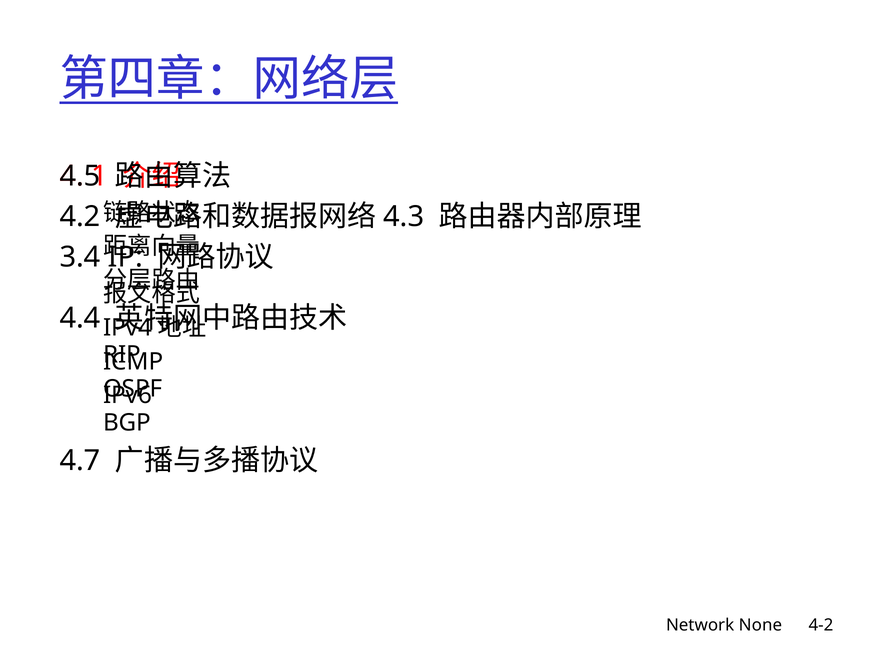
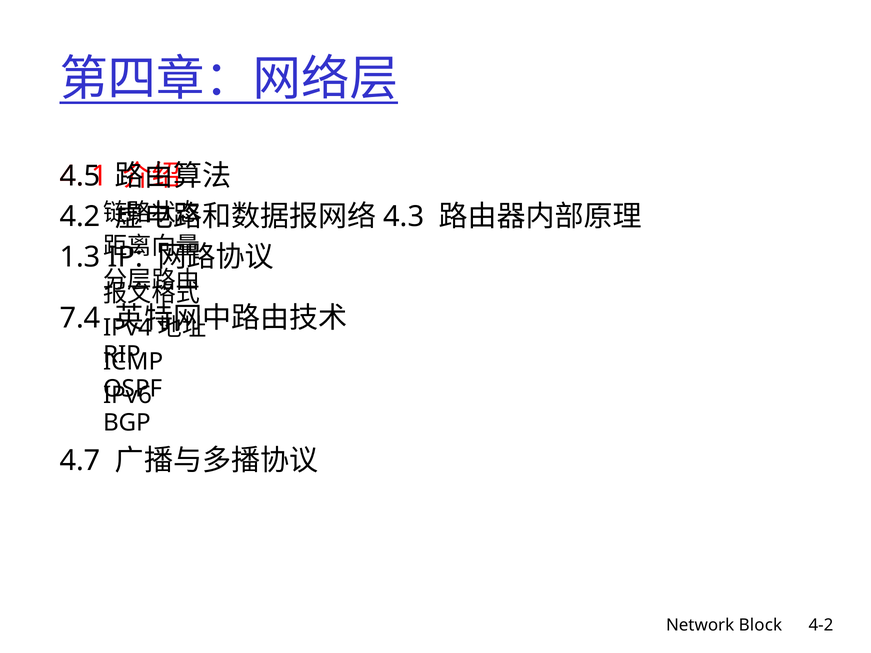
3.4: 3.4 -> 1.3 (80, 258)
4.4: 4.4 -> 7.4 (80, 319)
None: None -> Block (760, 625)
